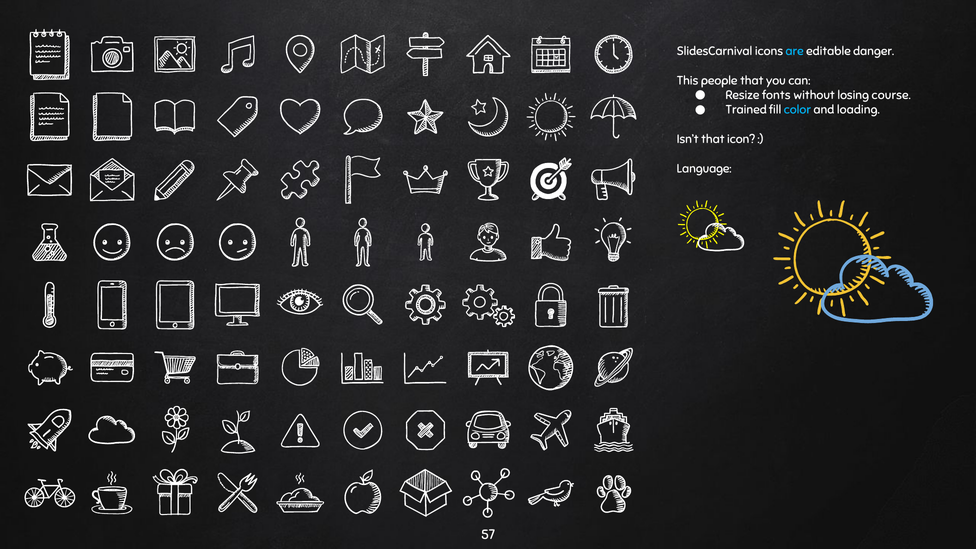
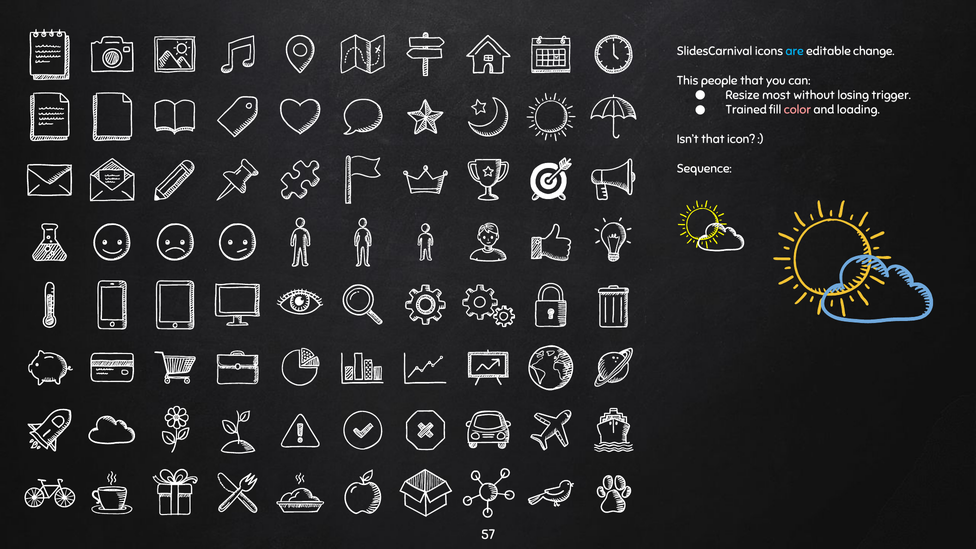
danger: danger -> change (874, 51)
fonts: fonts -> most (776, 95)
course: course -> trigger (891, 95)
color colour: light blue -> pink (797, 110)
Language: Language -> Sequence (704, 169)
